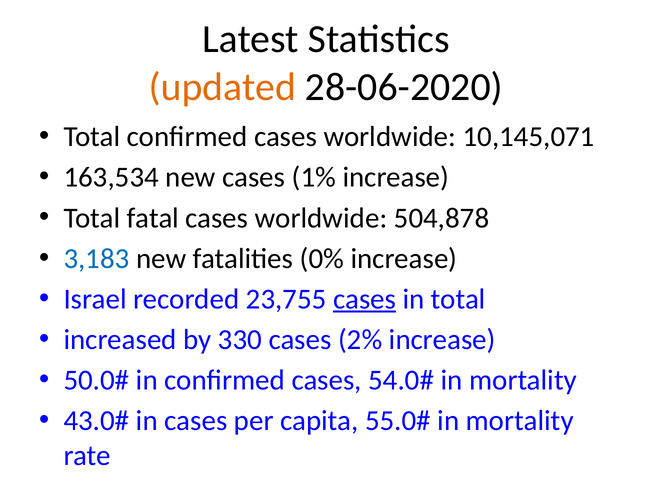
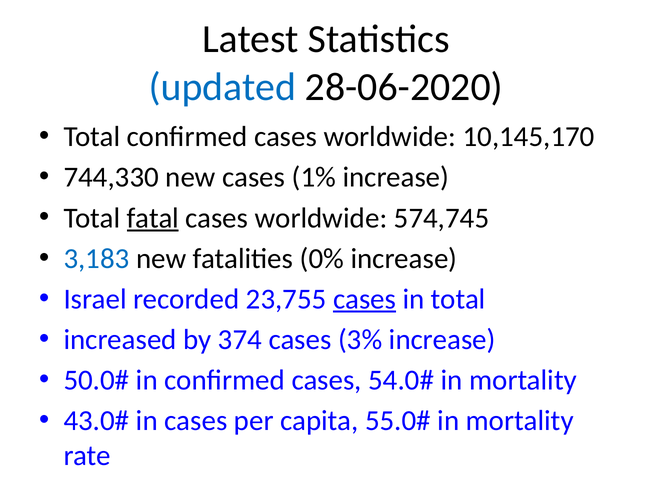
updated colour: orange -> blue (222, 87)
10,145,071: 10,145,071 -> 10,145,170 (529, 137)
163,534: 163,534 -> 744,330 (111, 177)
fatal underline: none -> present (153, 218)
504,878: 504,878 -> 574,745 (442, 218)
330: 330 -> 374 (240, 340)
2%: 2% -> 3% (360, 340)
